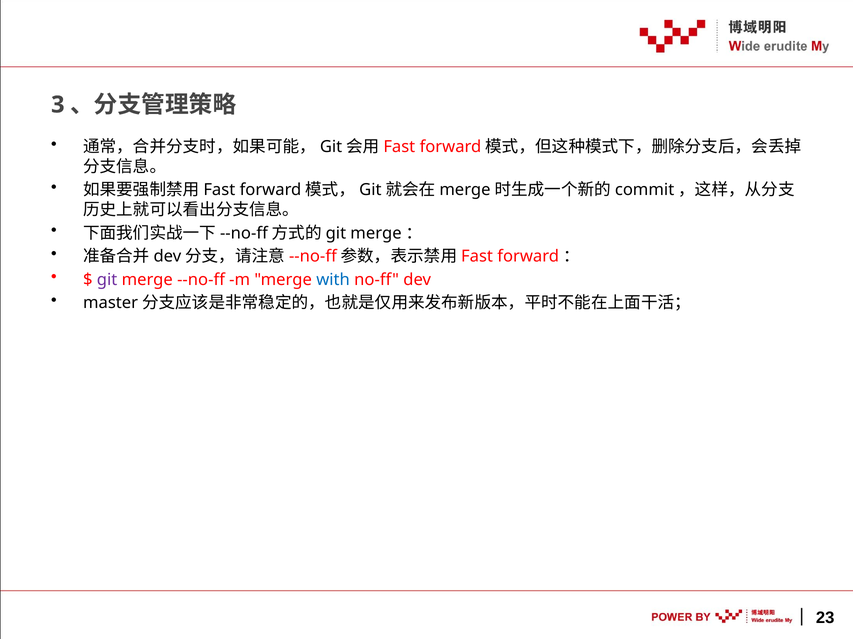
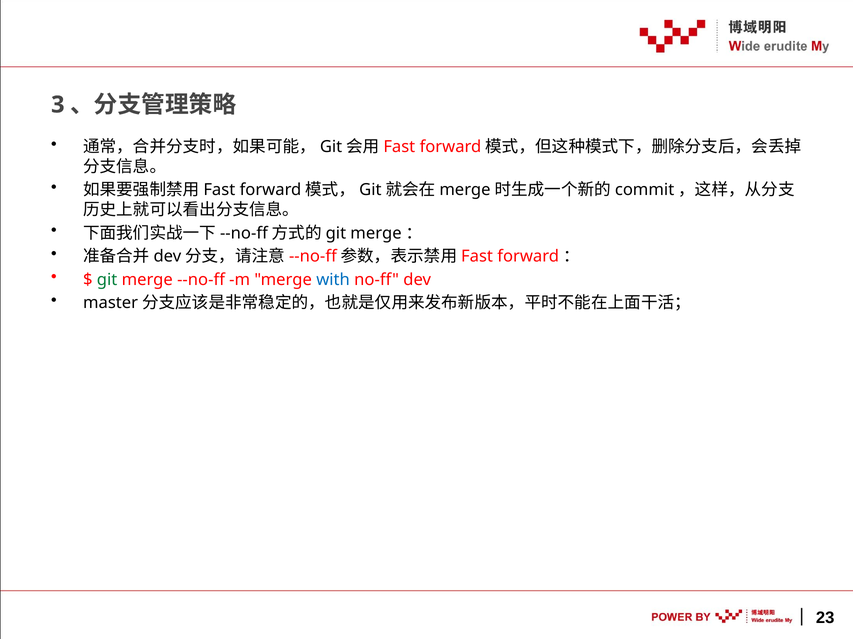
git colour: purple -> green (107, 280)
